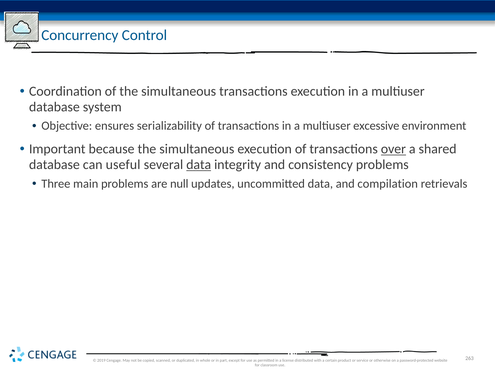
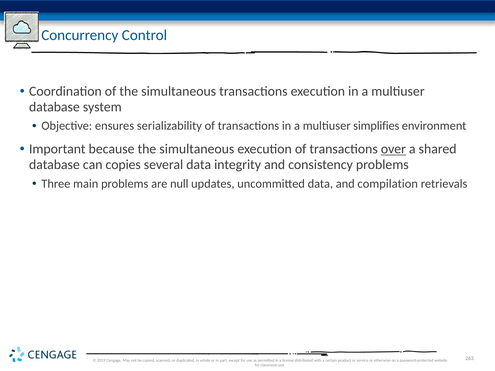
excessive: excessive -> simplifies (376, 126)
useful: useful -> copies (123, 165)
data underline: present -> none (199, 165)
